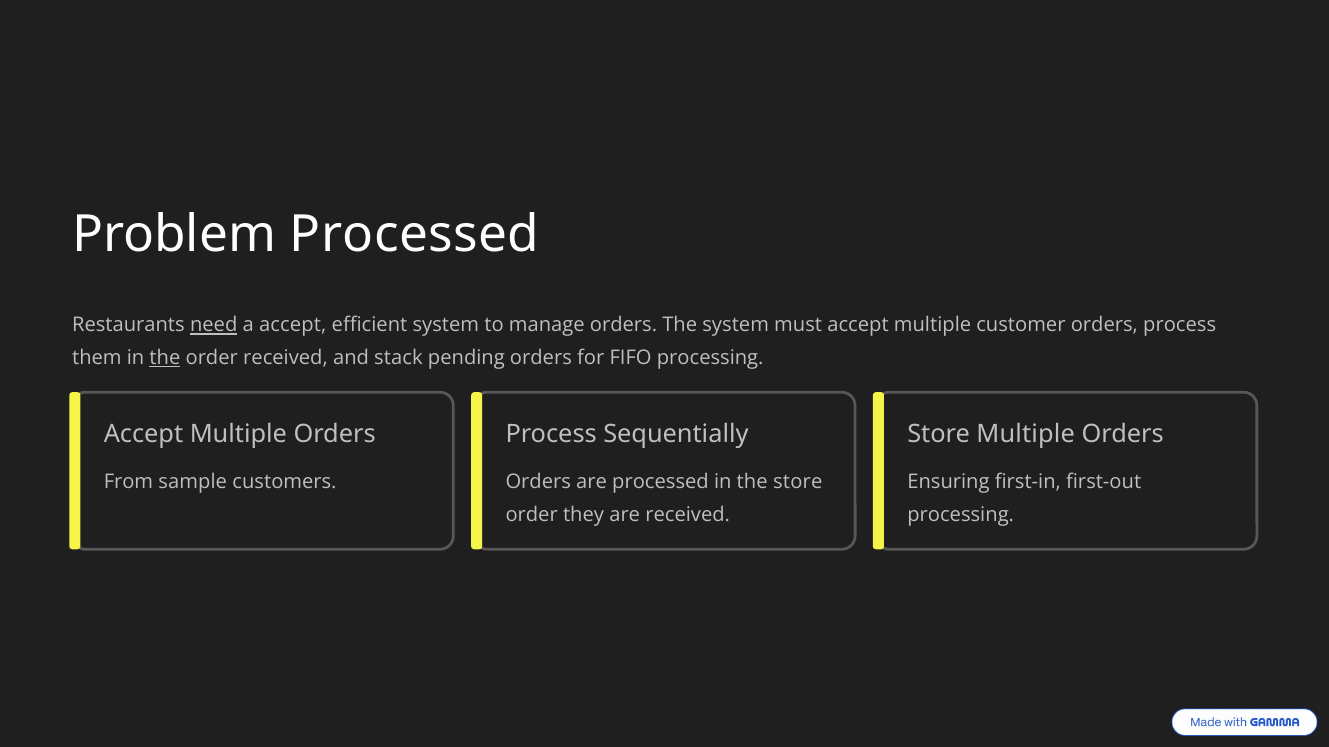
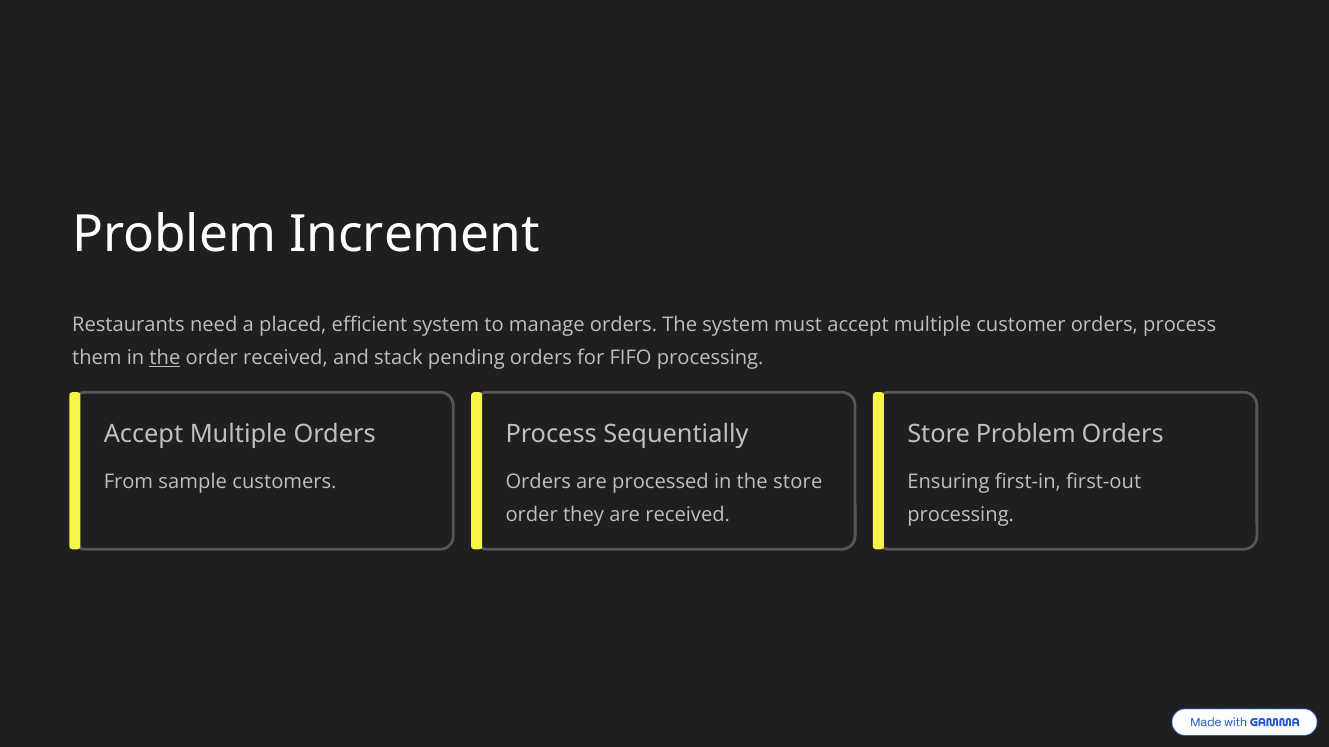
Problem Processed: Processed -> Increment (415, 235)
need underline: present -> none (214, 326)
a accept: accept -> placed (293, 326)
Store Multiple: Multiple -> Problem (1026, 434)
